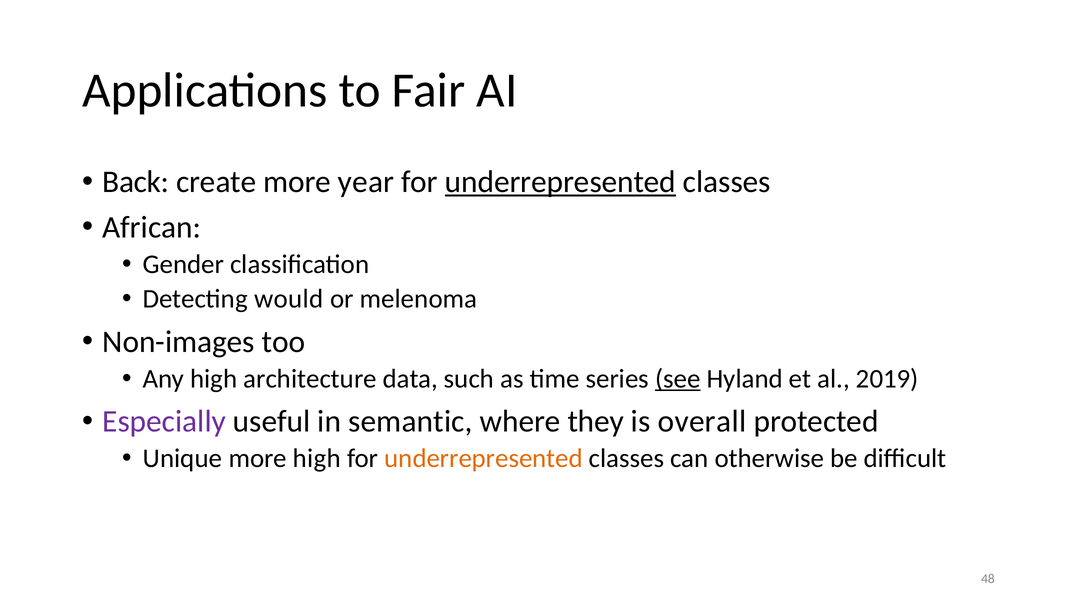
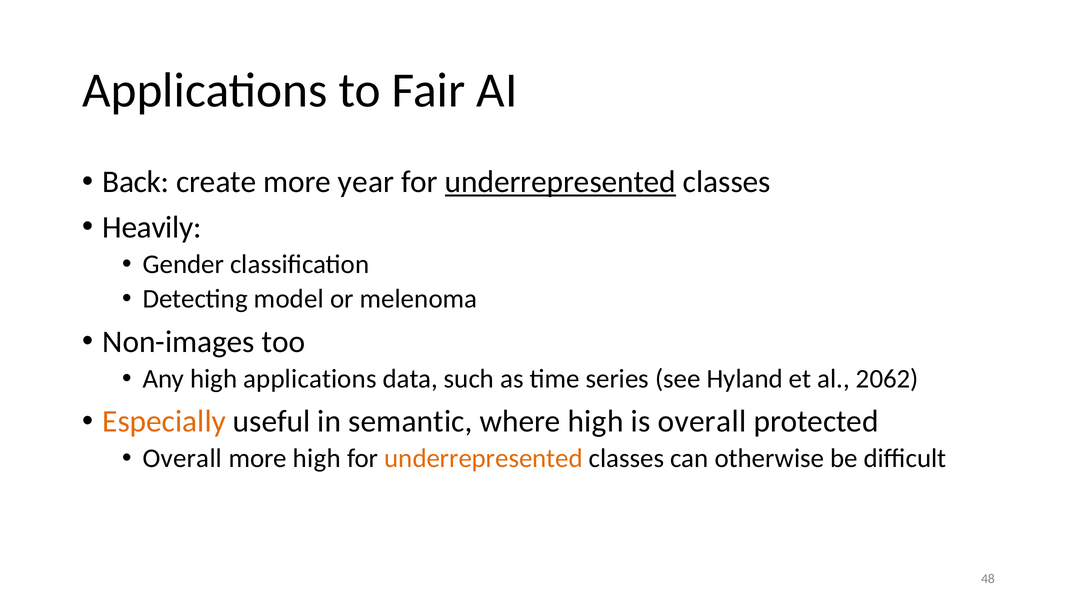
African: African -> Heavily (152, 227)
would: would -> model (289, 299)
high architecture: architecture -> applications (310, 379)
see underline: present -> none (678, 379)
2019: 2019 -> 2062 (887, 379)
Especially colour: purple -> orange (164, 421)
where they: they -> high (596, 421)
Unique: Unique -> Overall (182, 458)
